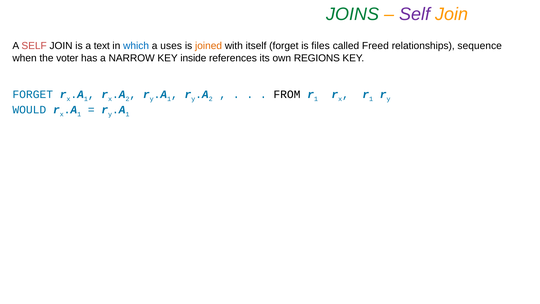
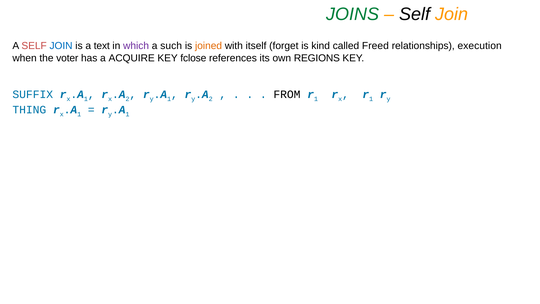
Self colour: purple -> black (415, 14)
JOIN colour: black -> blue (61, 46)
which colour: blue -> purple (136, 46)
uses: uses -> such (171, 46)
files: files -> kind (321, 46)
sequence: sequence -> execution (480, 46)
NARROW: NARROW -> ACQUIRE (132, 58)
inside: inside -> fclose (193, 58)
FORGET: FORGET -> SUFFIX (33, 94)
WOULD: WOULD -> THING (29, 110)
